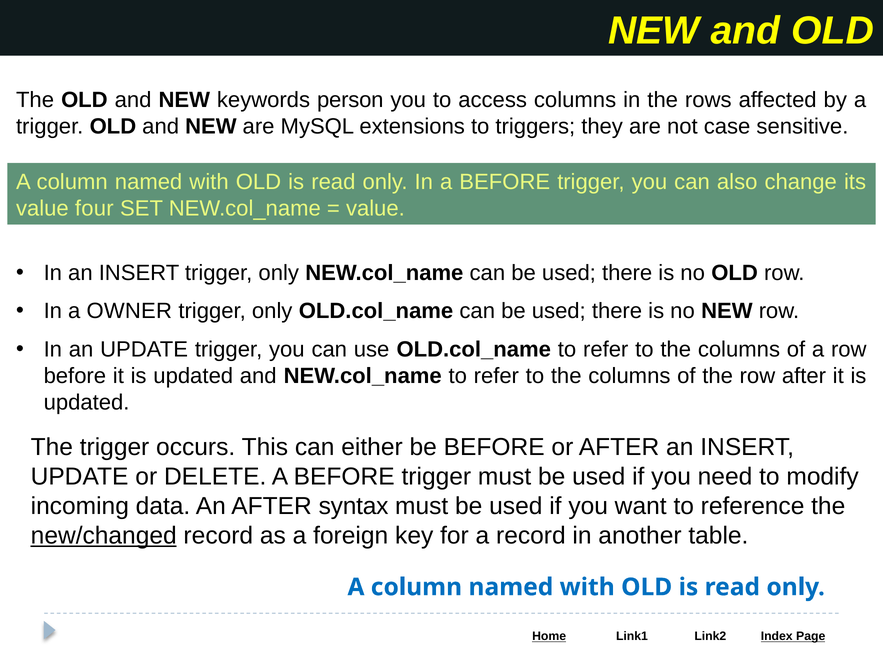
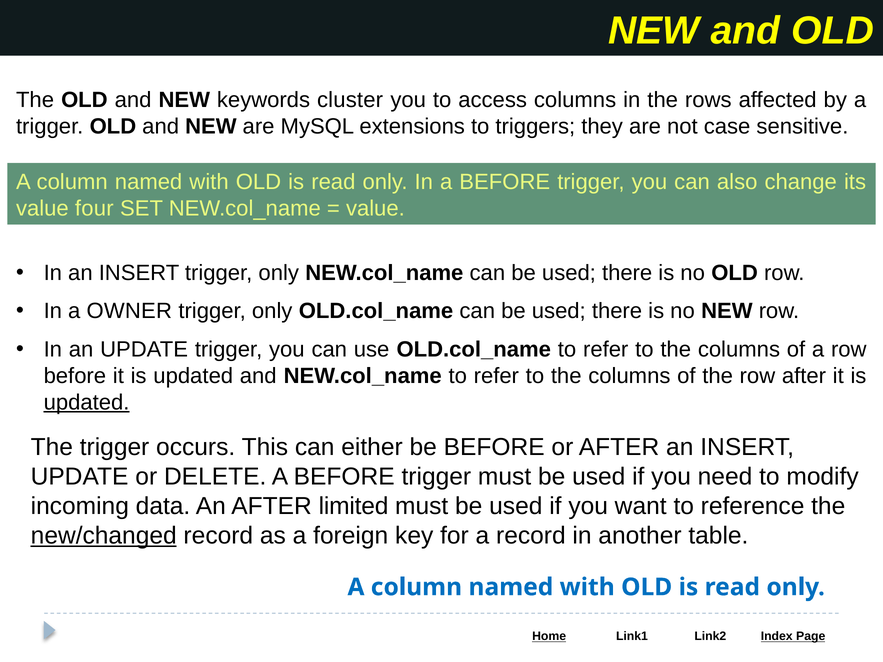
person: person -> cluster (350, 100)
updated underline: none -> present (87, 403)
syntax: syntax -> limited (354, 506)
